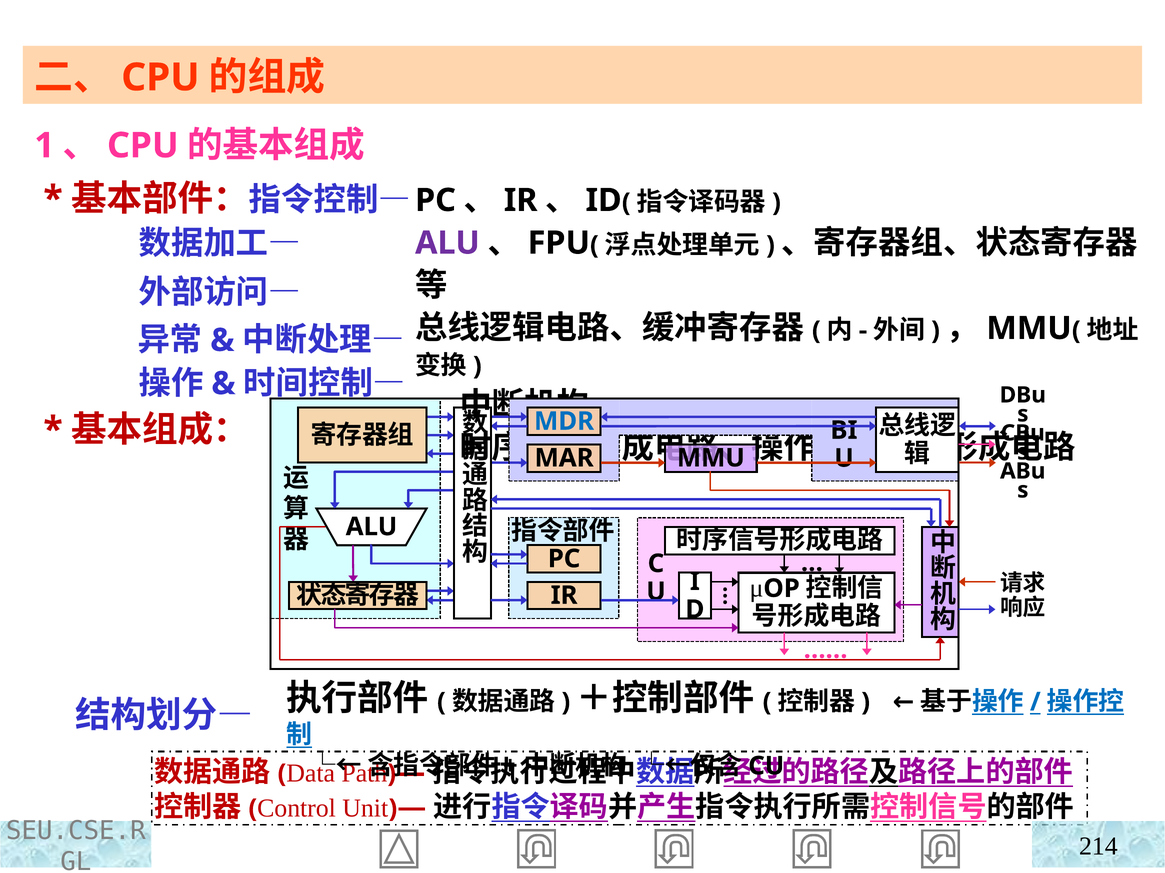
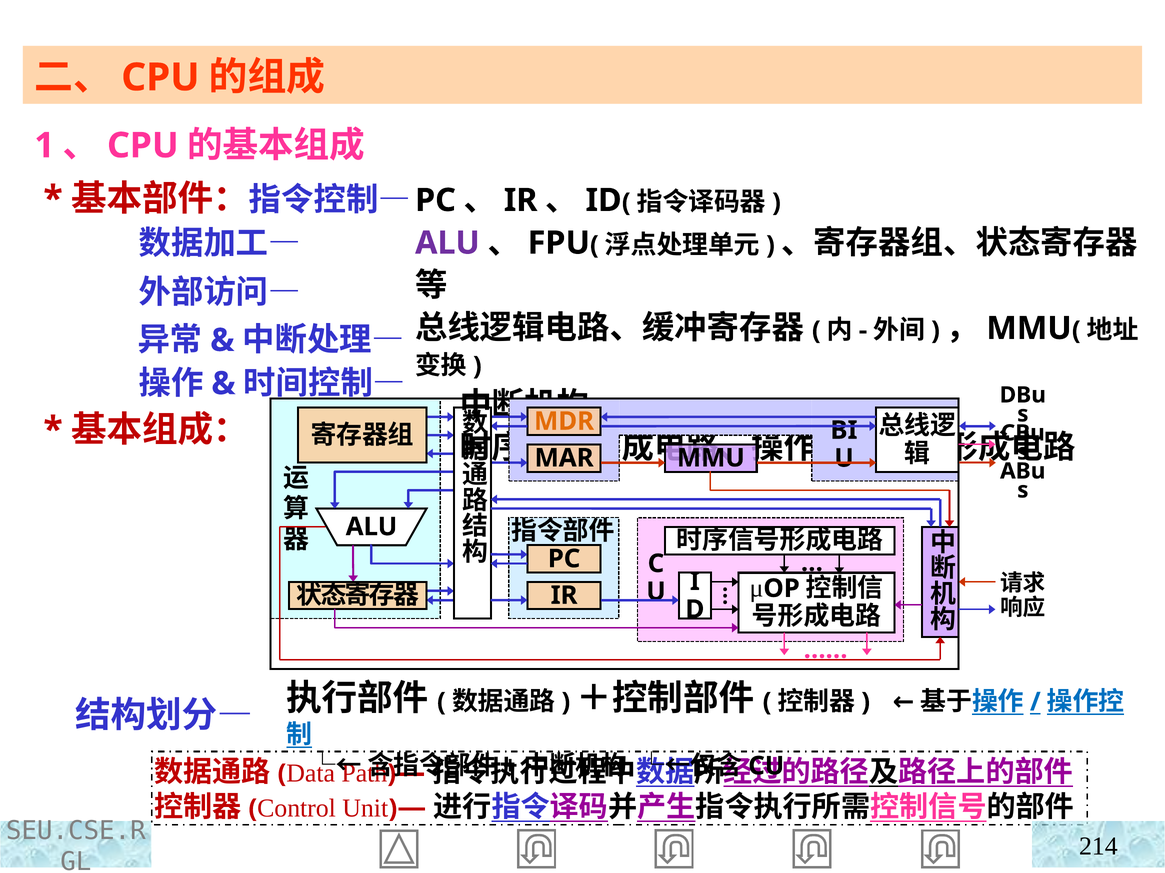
MDR colour: blue -> orange (564, 422)
